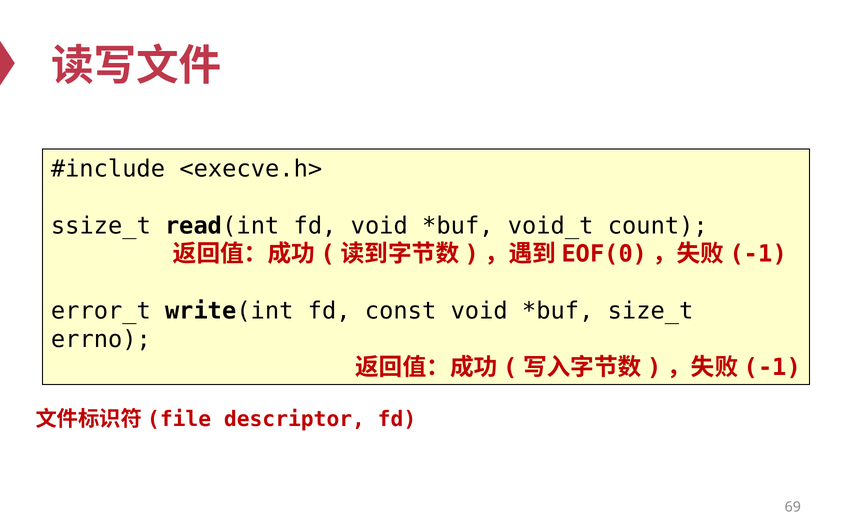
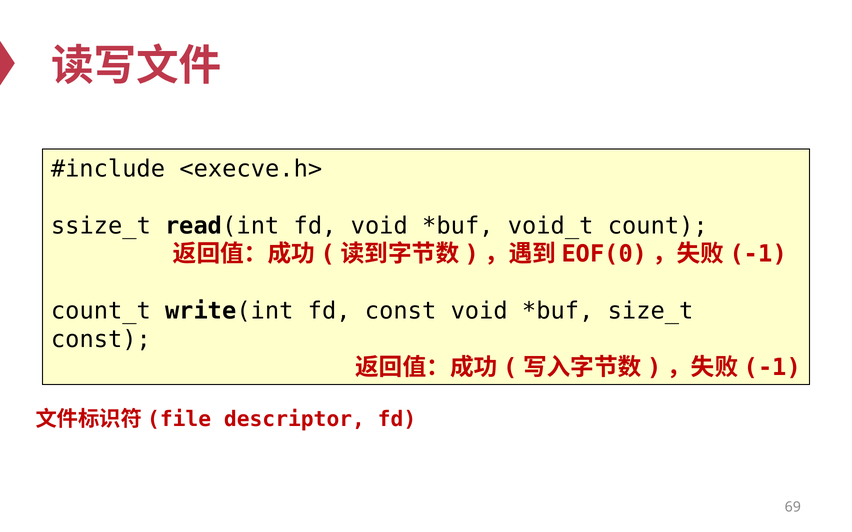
error_t: error_t -> count_t (101, 311)
errno: errno -> const (101, 340)
